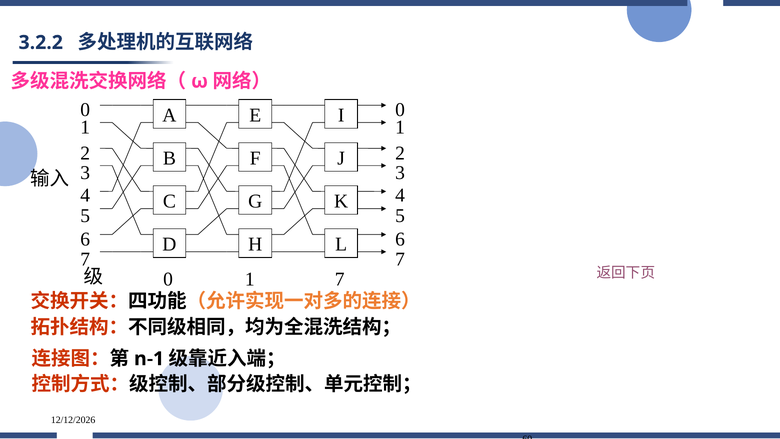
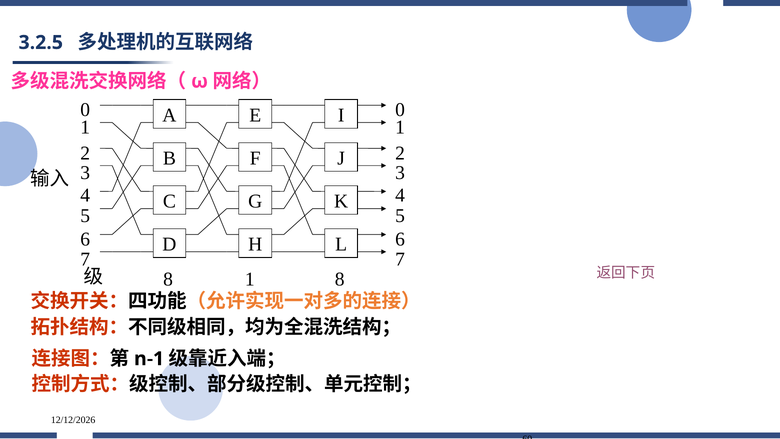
3.2.2: 3.2.2 -> 3.2.5 (41, 43)
0: 0 -> 8 (168, 279)
1 7: 7 -> 8 (340, 279)
